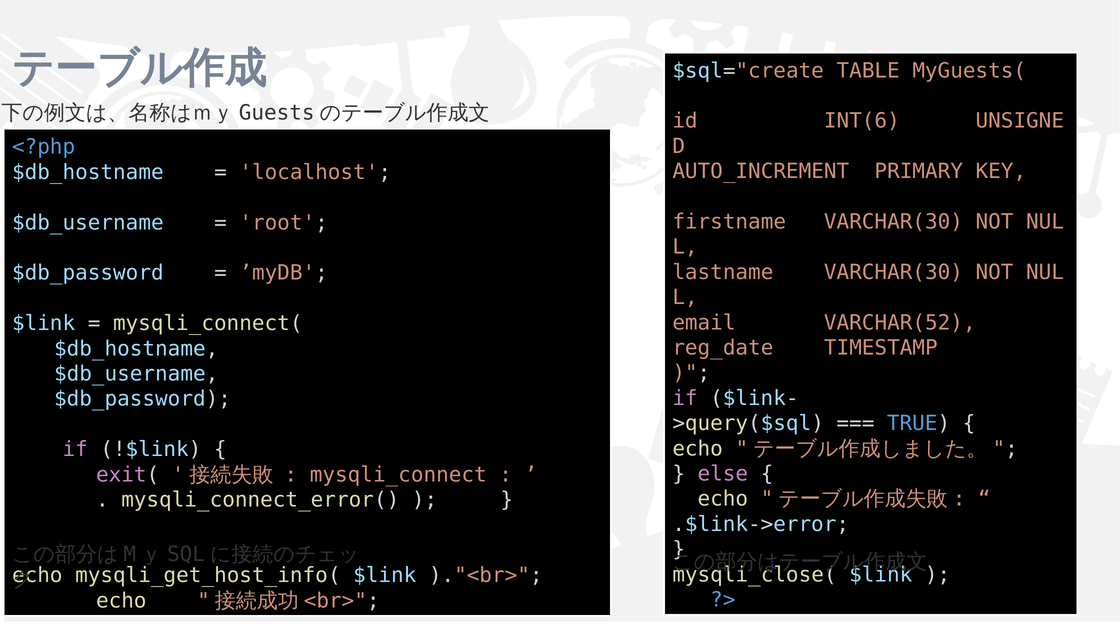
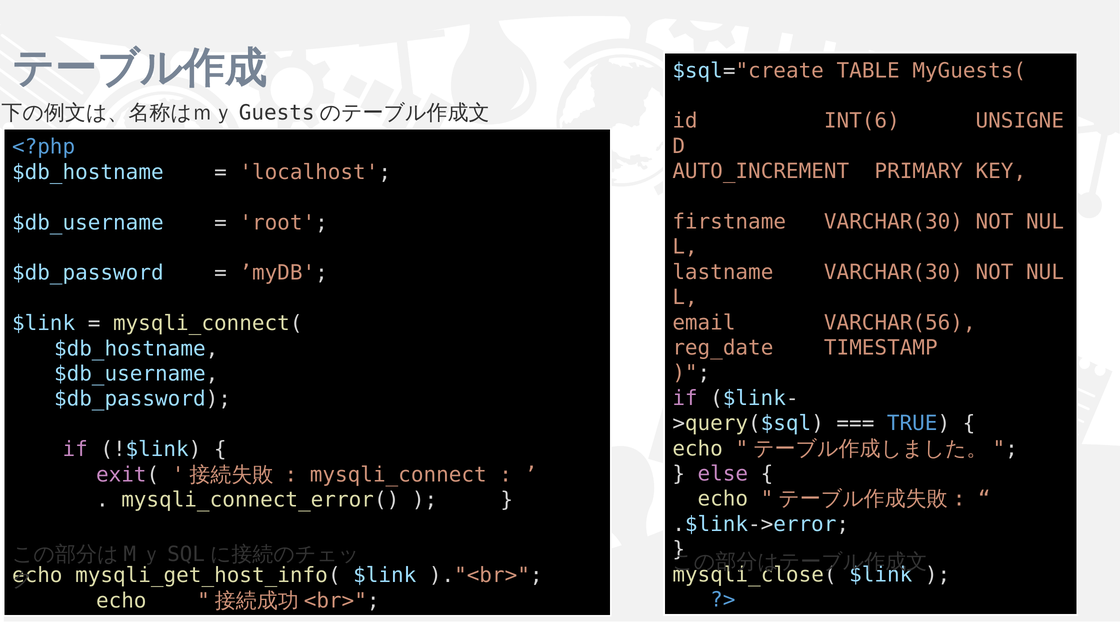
VARCHAR(52: VARCHAR(52 -> VARCHAR(56 (900, 323)
